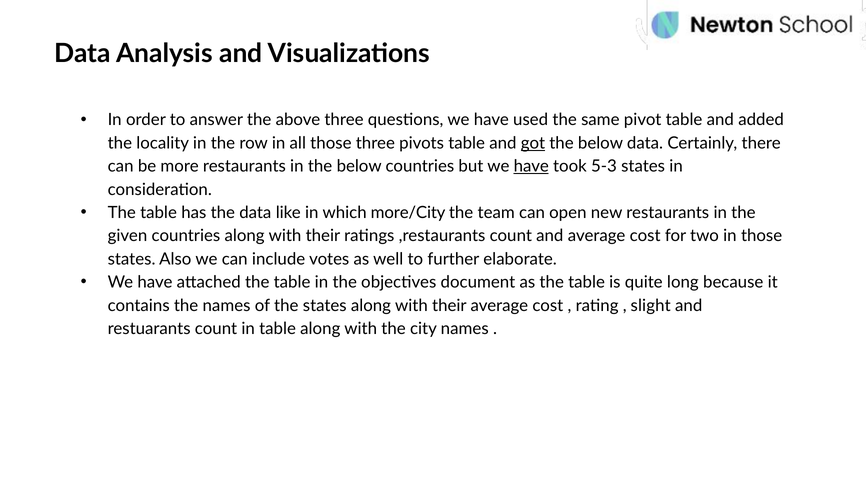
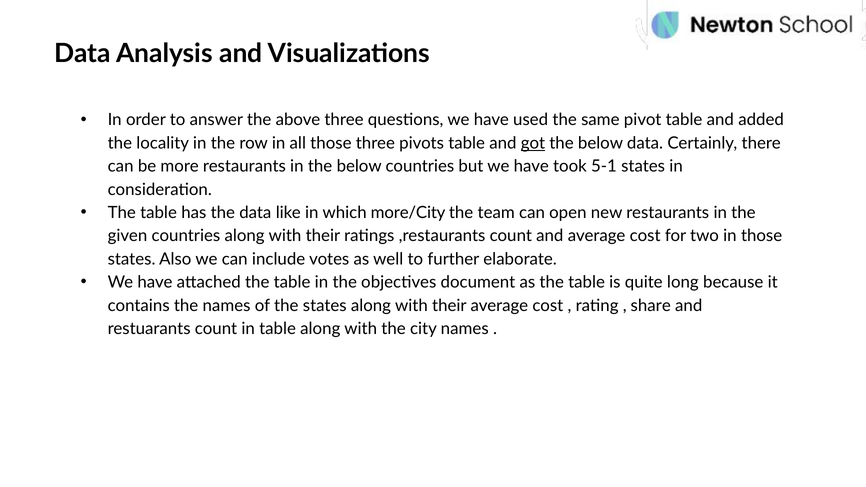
have underline: present -> none (531, 166)
5-3: 5-3 -> 5-1 (604, 166)
slight: slight -> share (651, 306)
